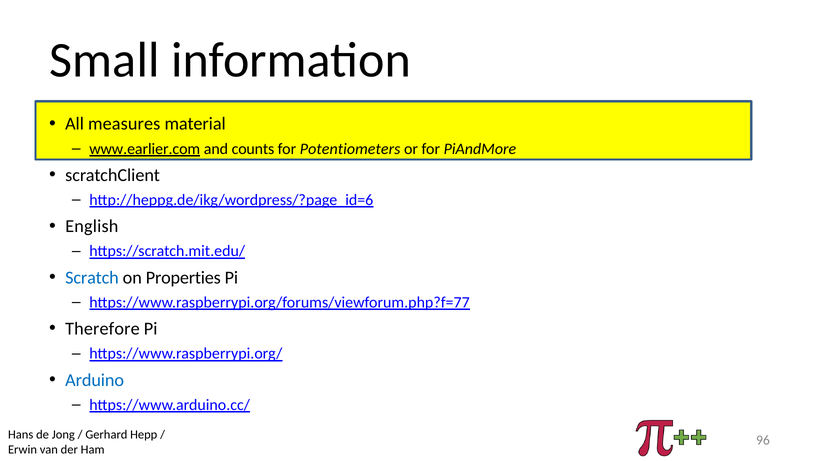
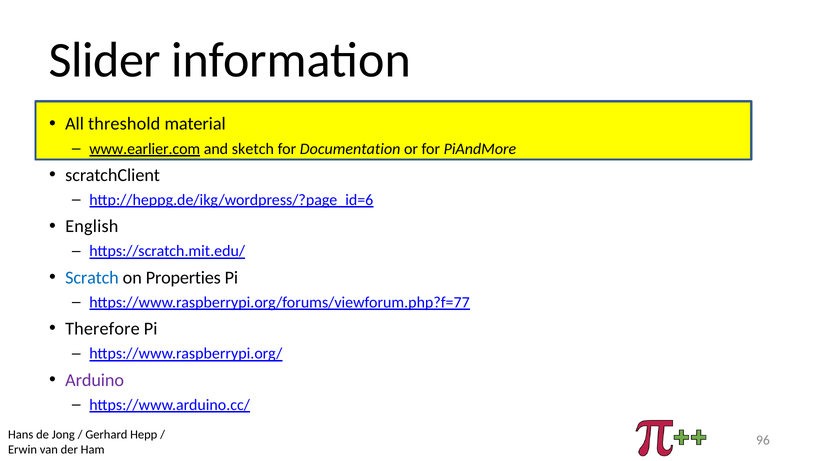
Small: Small -> Slider (105, 60)
measures: measures -> threshold (124, 124)
counts: counts -> sketch (253, 149)
Potentiometers: Potentiometers -> Documentation (350, 149)
Arduino colour: blue -> purple (95, 380)
